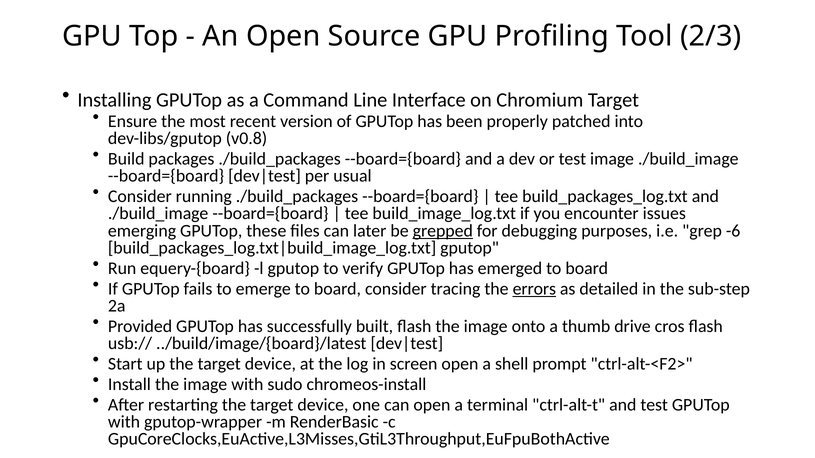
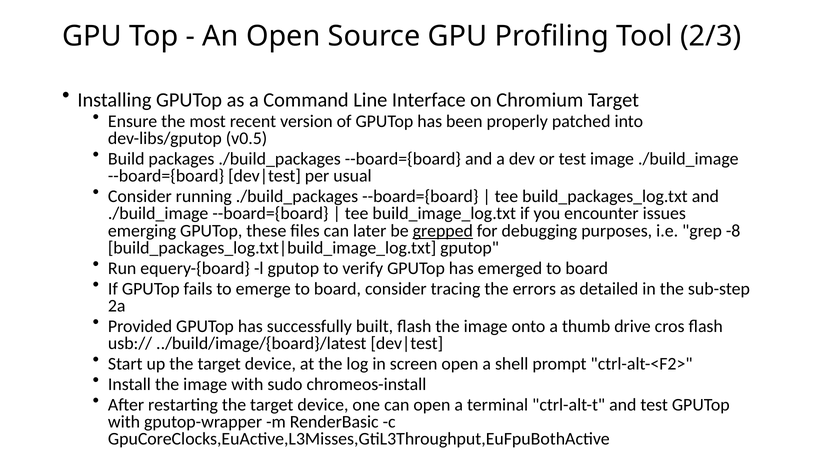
v0.8: v0.8 -> v0.5 (247, 139)
-6: -6 -> -8 (733, 231)
errors underline: present -> none (534, 289)
